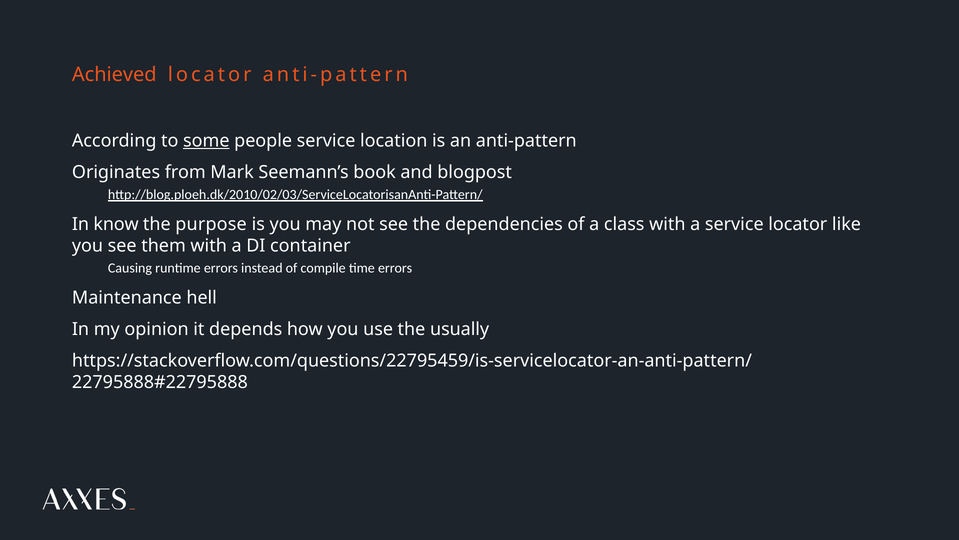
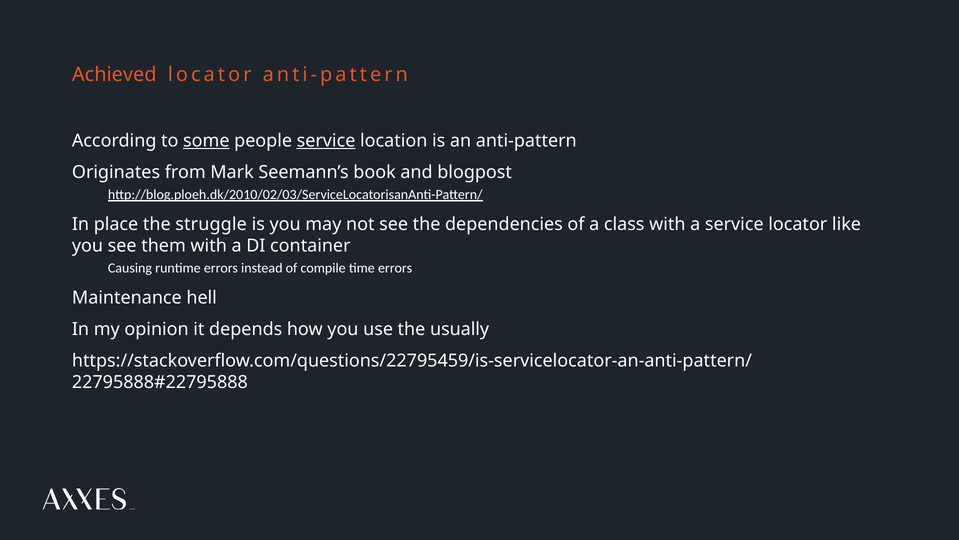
service underline: none -> present (326, 141)
know: know -> place (116, 224)
purpose: purpose -> struggle (211, 224)
